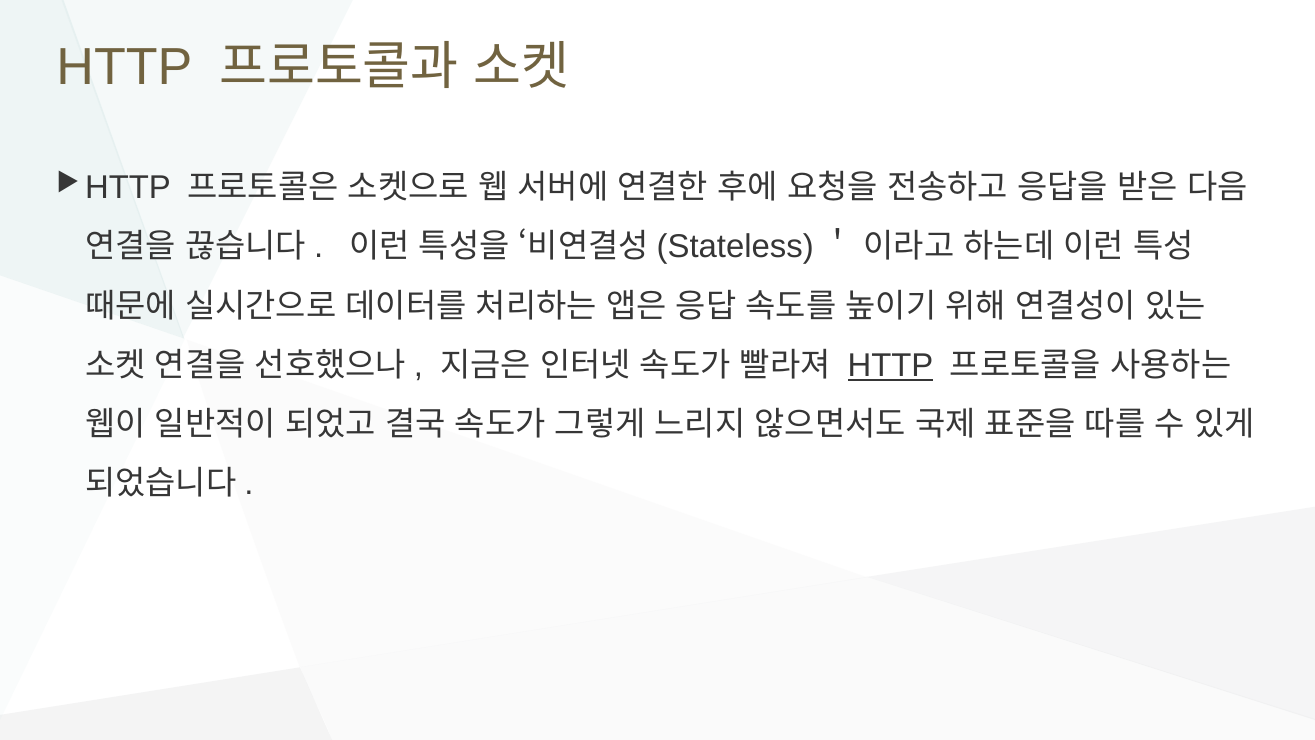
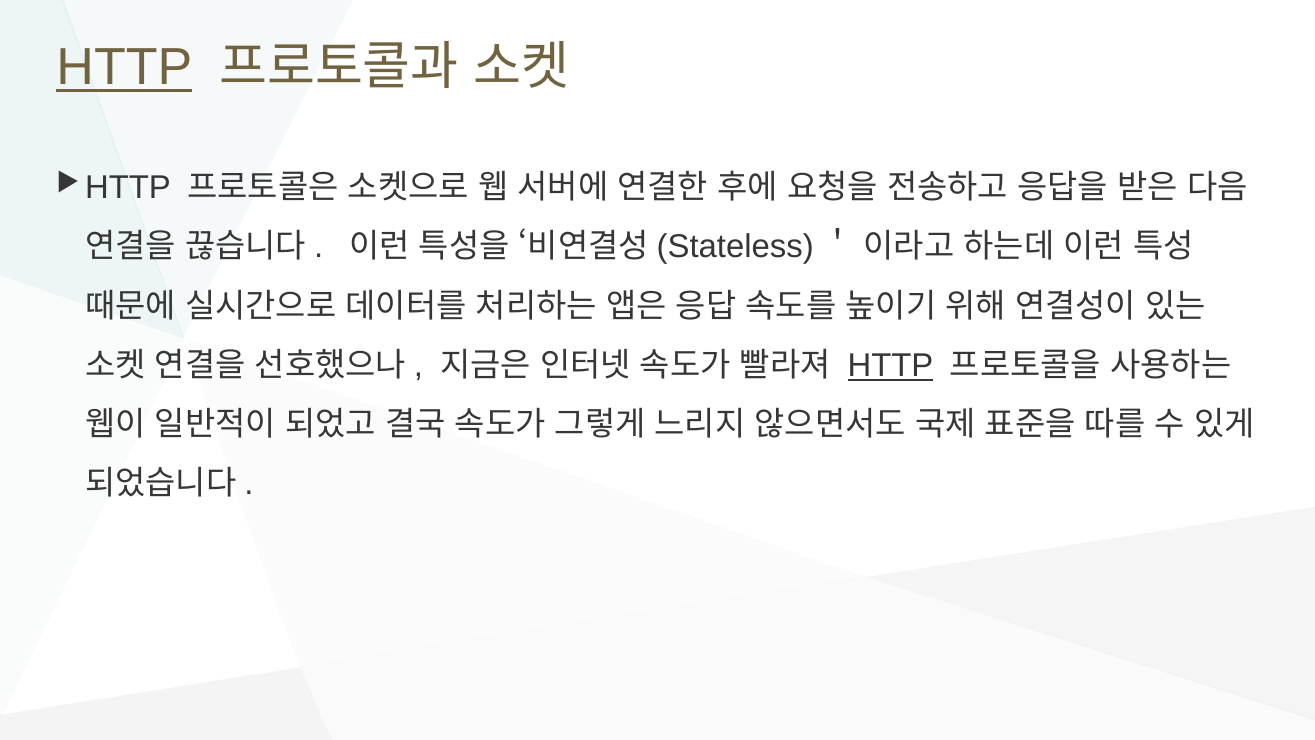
HTTP underline: none -> present (124, 68)
